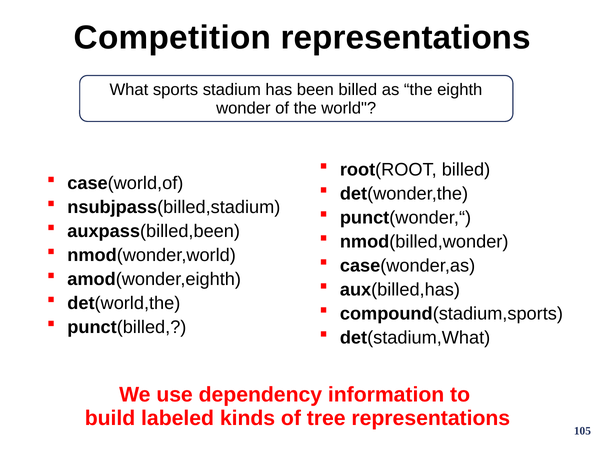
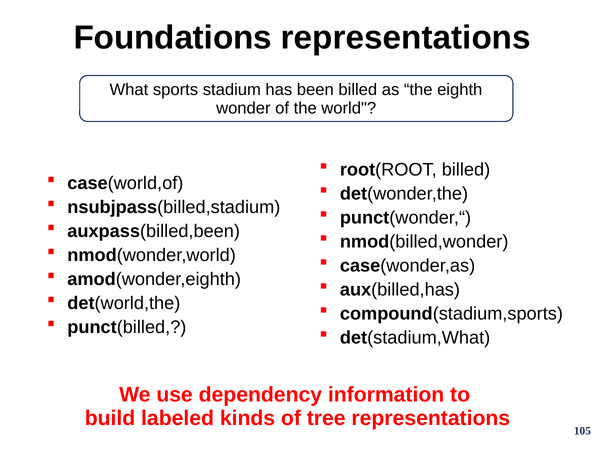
Competition: Competition -> Foundations (173, 38)
